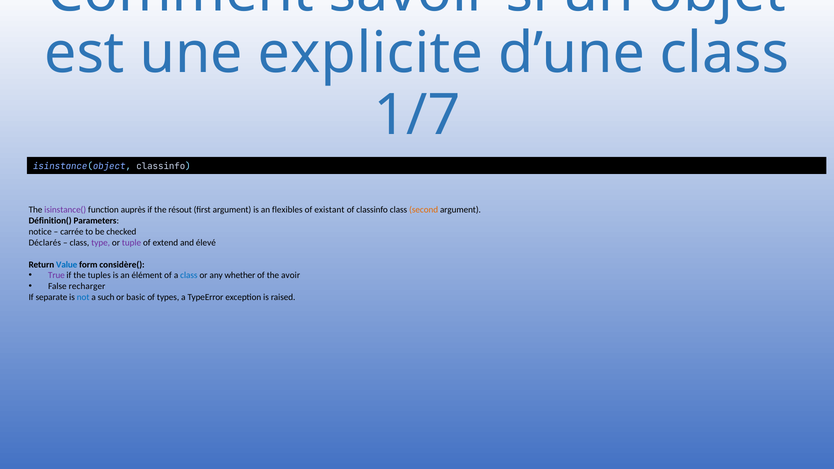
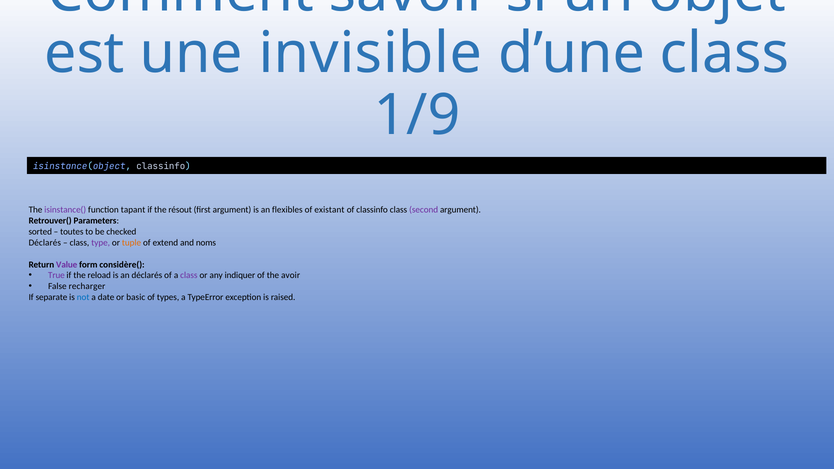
explicite: explicite -> invisible (370, 54)
1/7: 1/7 -> 1/9 (417, 116)
auprès: auprès -> tapant (133, 210)
second colour: orange -> purple (424, 210)
Définition(: Définition( -> Retrouver( (50, 221)
notice: notice -> sorted (40, 232)
carrée: carrée -> toutes (72, 232)
tuple colour: purple -> orange (132, 243)
élevé: élevé -> noms (206, 243)
Value colour: blue -> purple (67, 265)
tuples: tuples -> reload (99, 276)
an élément: élément -> déclarés (147, 276)
class colour: blue -> purple (189, 276)
whether: whether -> indiquer (240, 276)
such: such -> date (106, 297)
